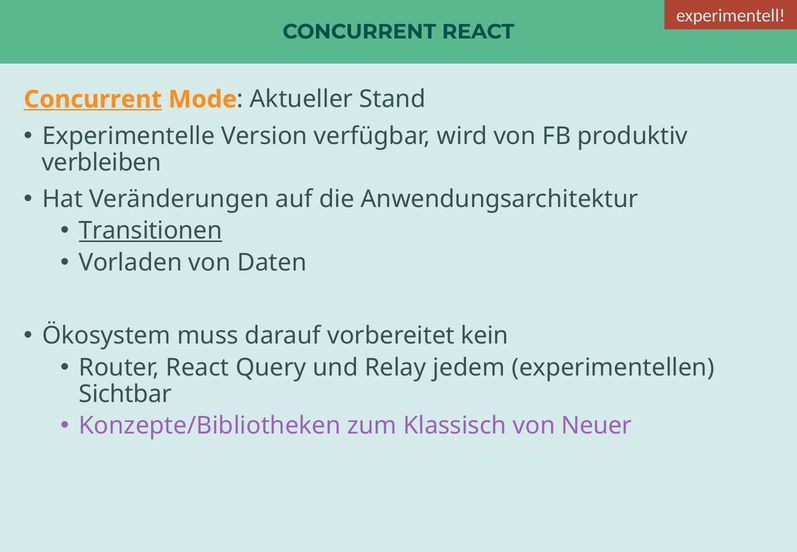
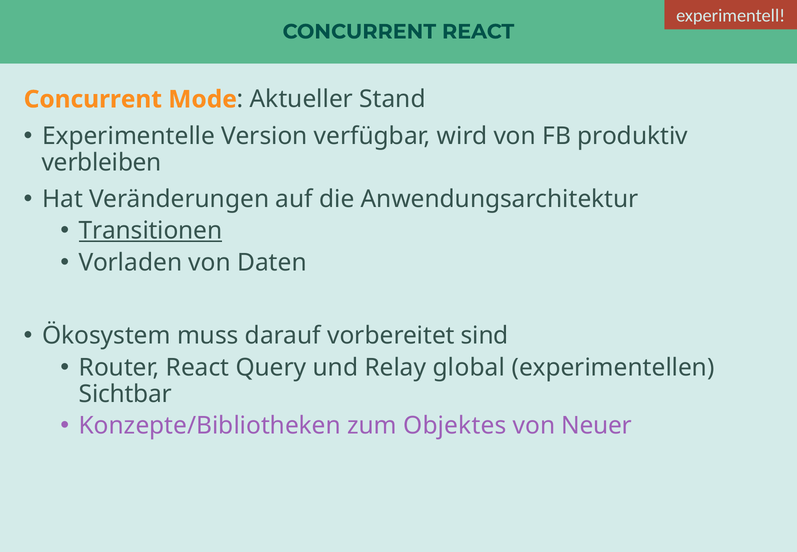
Concurrent underline: present -> none (93, 99)
kein: kein -> sind (485, 336)
jedem: jedem -> global (469, 367)
Klassisch: Klassisch -> Objektes (455, 425)
